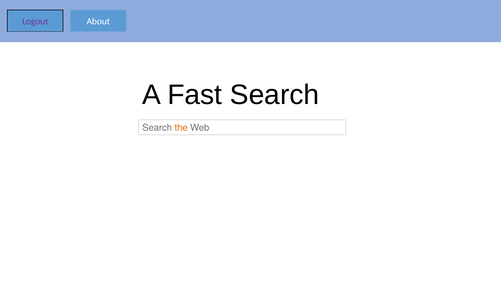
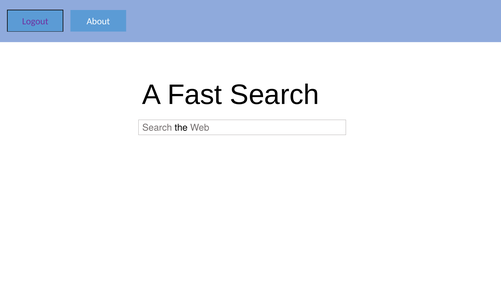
the colour: orange -> black (181, 128)
